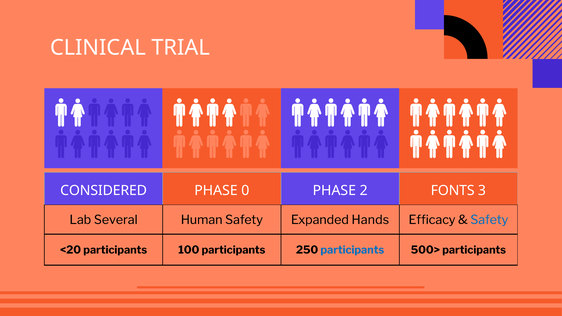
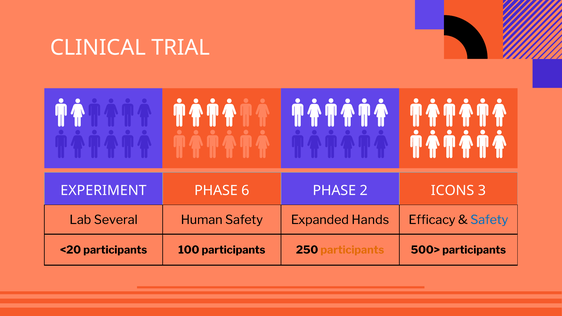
CONSIDERED: CONSIDERED -> EXPERIMENT (103, 191)
0: 0 -> 6 (245, 191)
FONTS: FONTS -> ICONS (453, 191)
participants colour: blue -> orange (352, 250)
